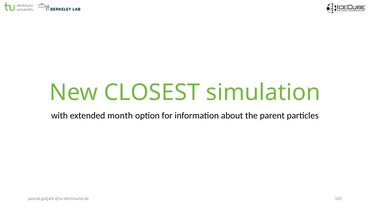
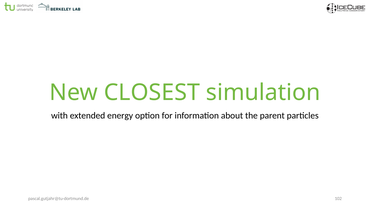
month: month -> energy (120, 116)
